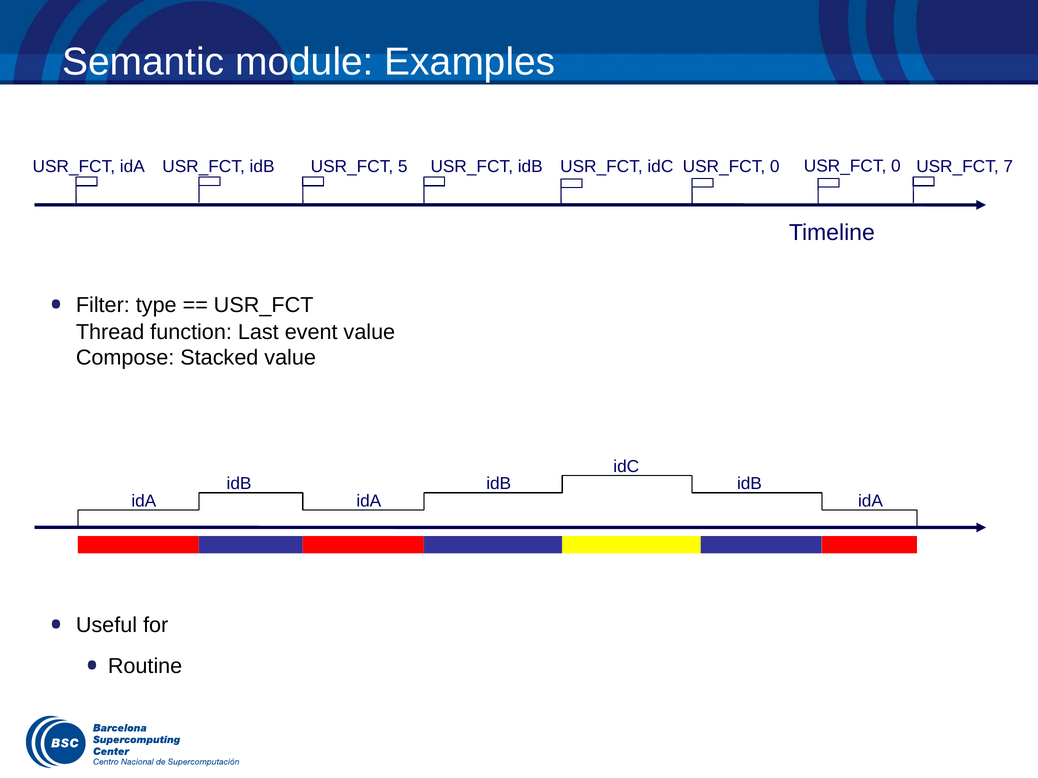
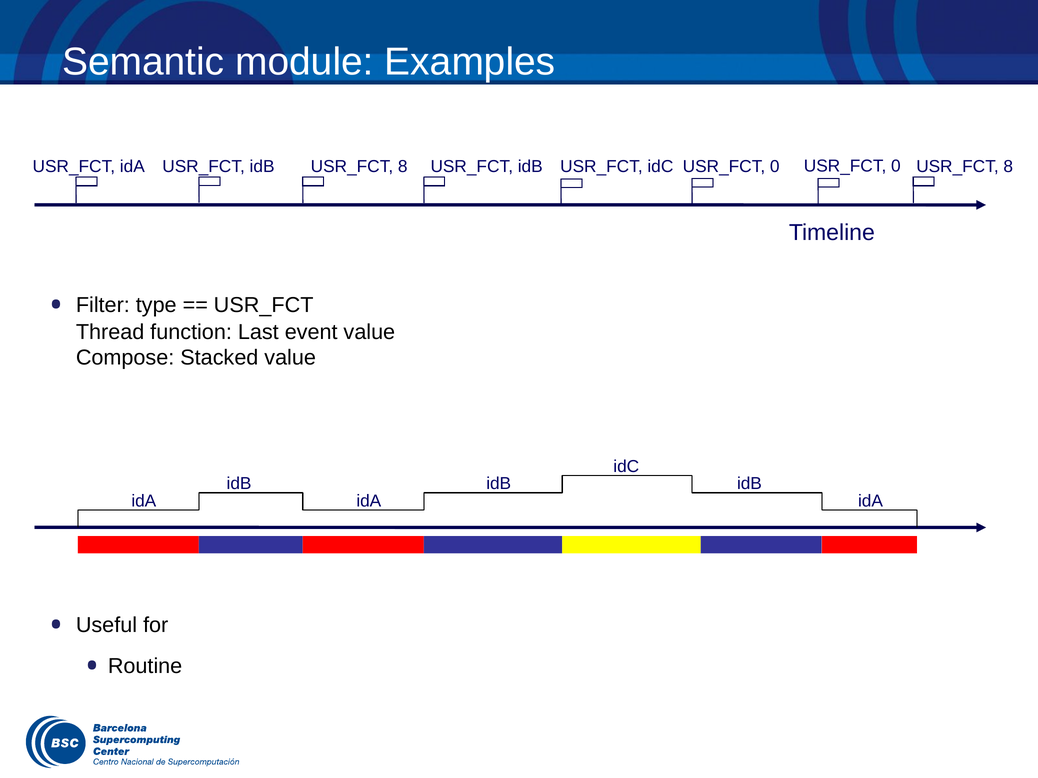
idB USR_FCT 5: 5 -> 8 (403, 166)
idC USR_FCT 7: 7 -> 8 (1008, 166)
